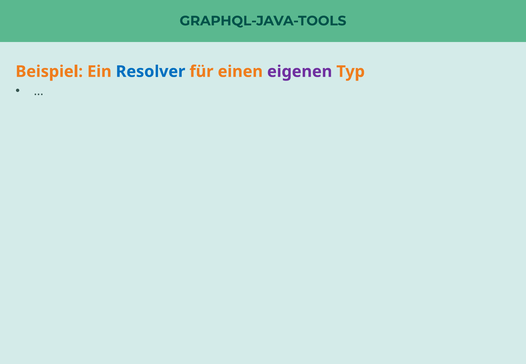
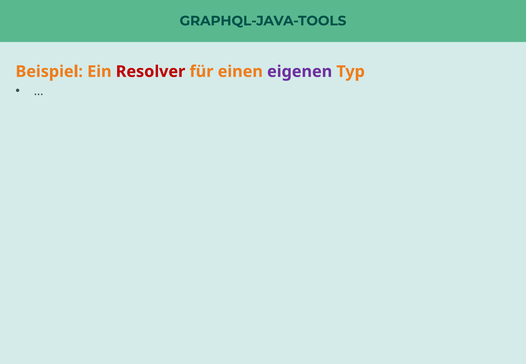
Resolver colour: blue -> red (151, 72)
